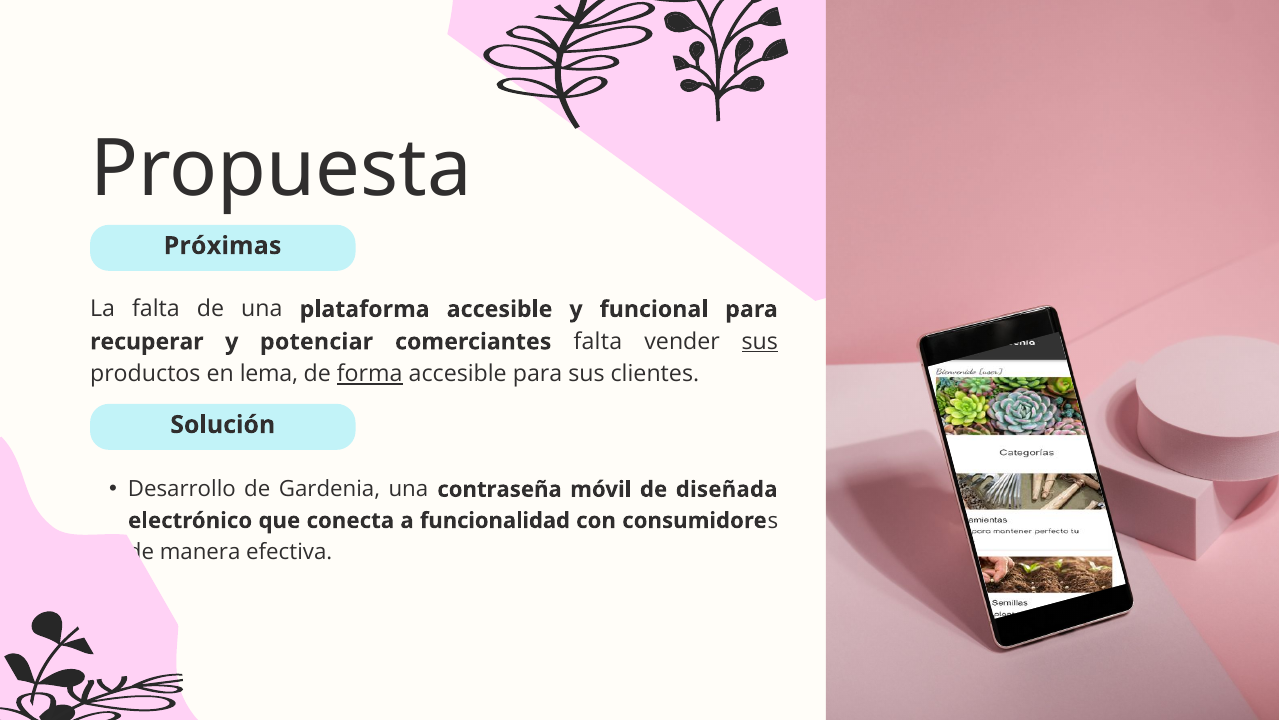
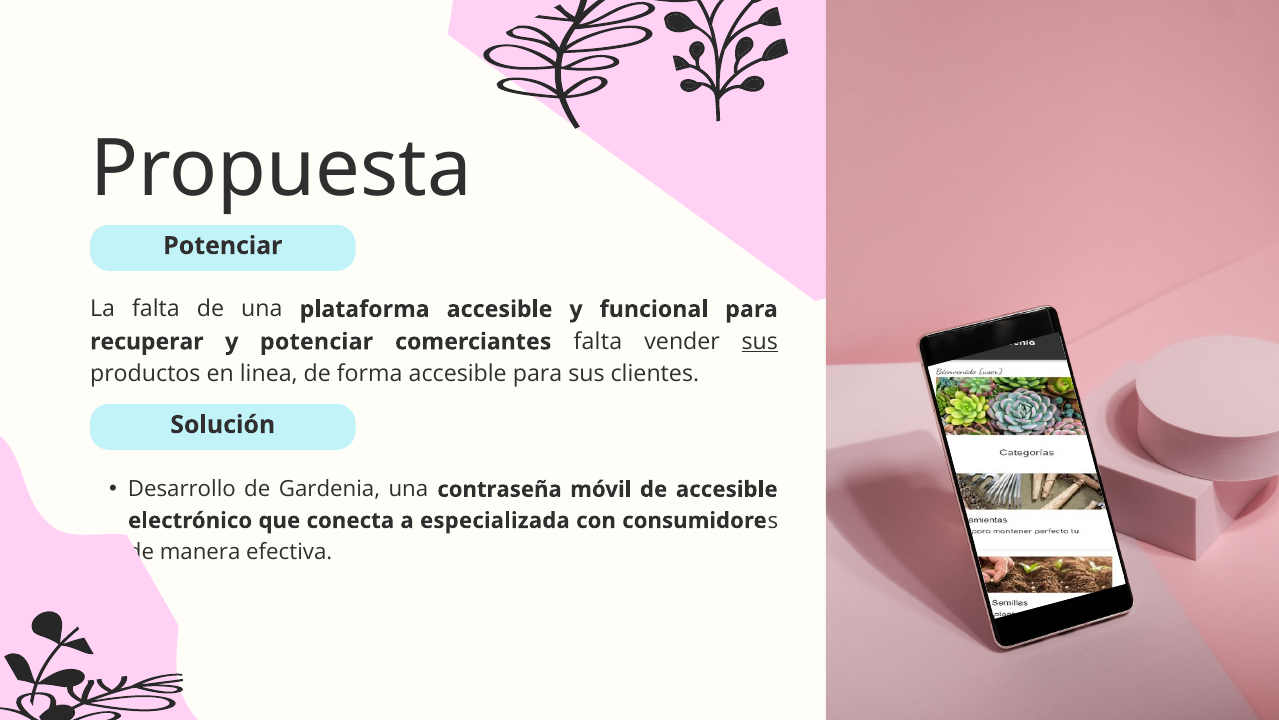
Próximas: Próximas -> Potenciar (223, 246)
lema: lema -> linea (269, 374)
forma underline: present -> none (370, 374)
de diseñada: diseñada -> accesible (727, 489)
funcionalidad: funcionalidad -> especializada (495, 520)
